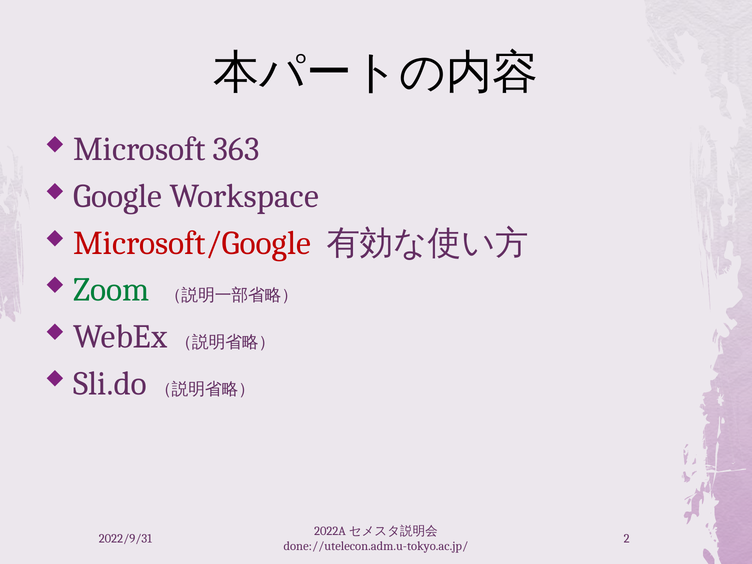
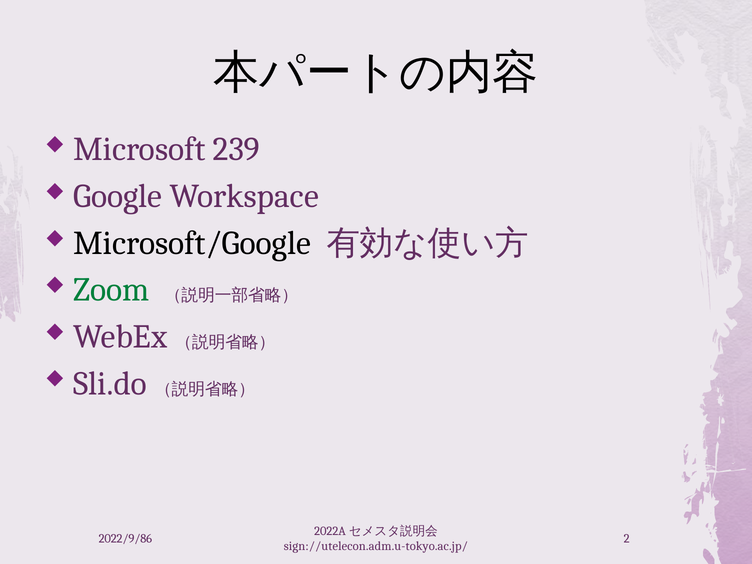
363: 363 -> 239 (236, 149)
Microsoft/Google colour: red -> black (192, 243)
2022/9/31: 2022/9/31 -> 2022/9/86 (125, 539)
done://utelecon.adm.u-tokyo.ac.jp/: done://utelecon.adm.u-tokyo.ac.jp/ -> sign://utelecon.adm.u-tokyo.ac.jp/ (376, 546)
